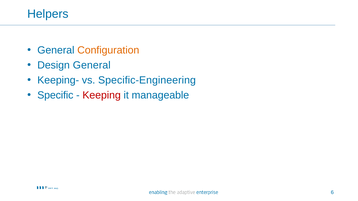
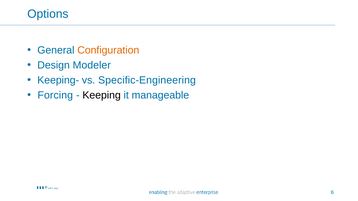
Helpers: Helpers -> Options (48, 14)
Design General: General -> Modeler (92, 65)
Specific: Specific -> Forcing (55, 95)
Keeping colour: red -> black (102, 95)
